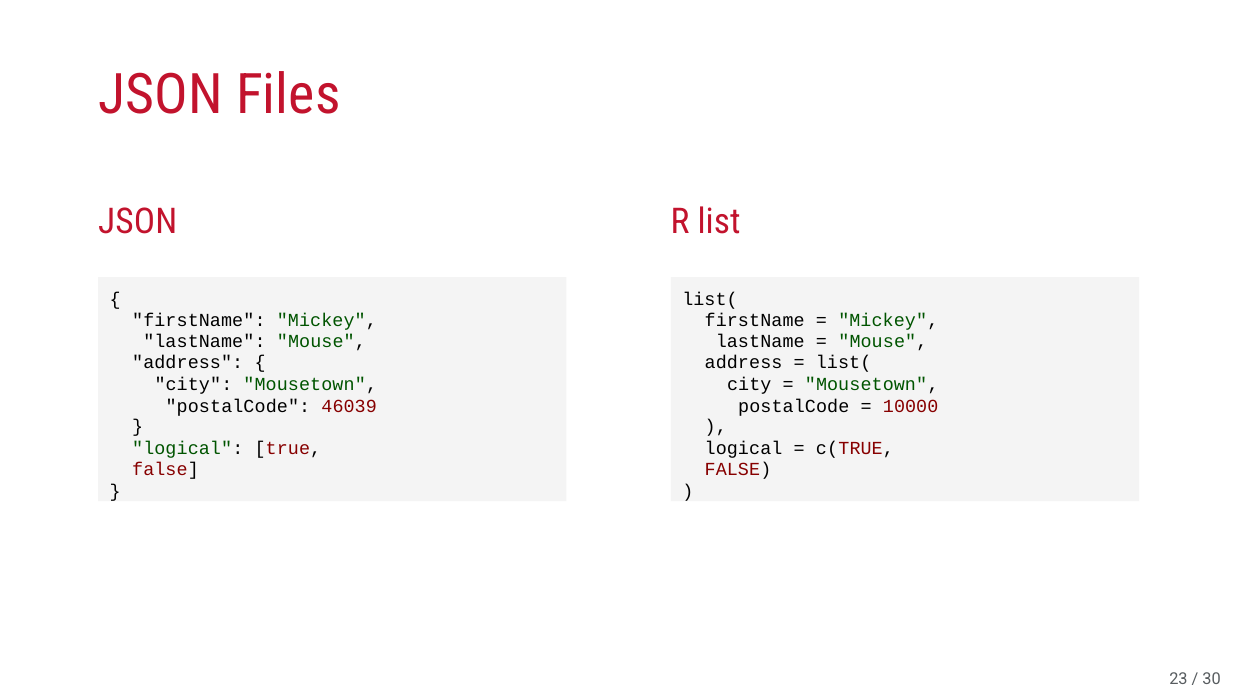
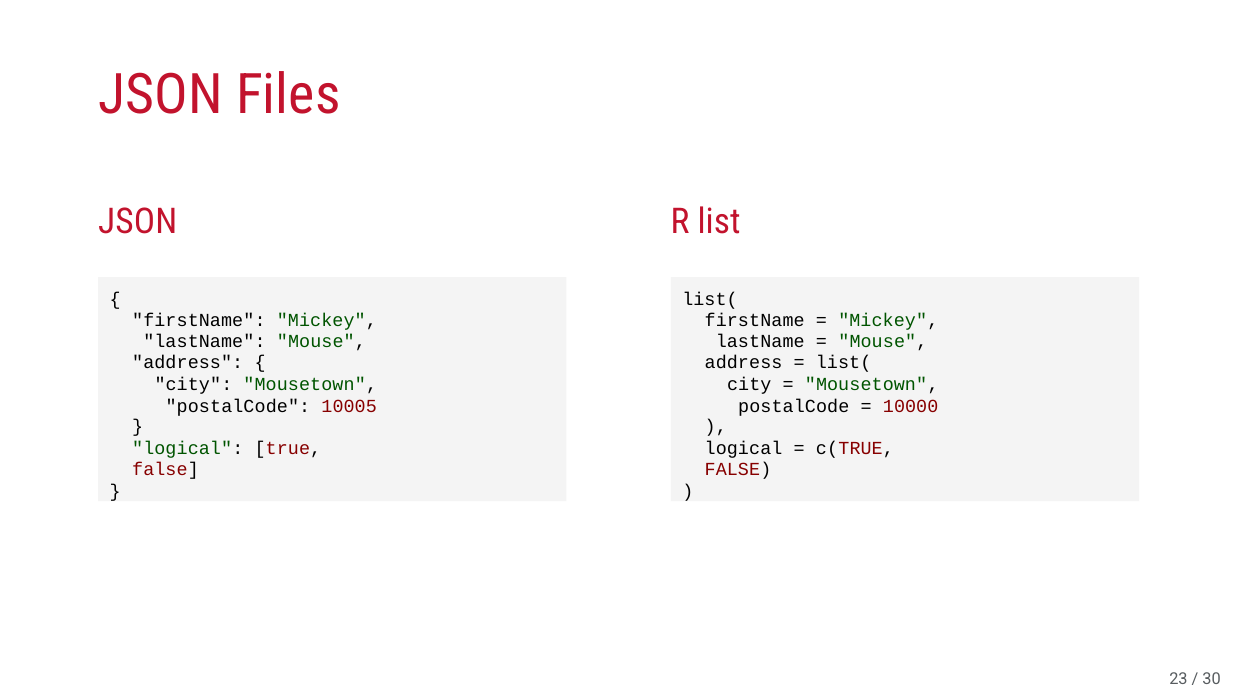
46039: 46039 -> 10005 (349, 406)
